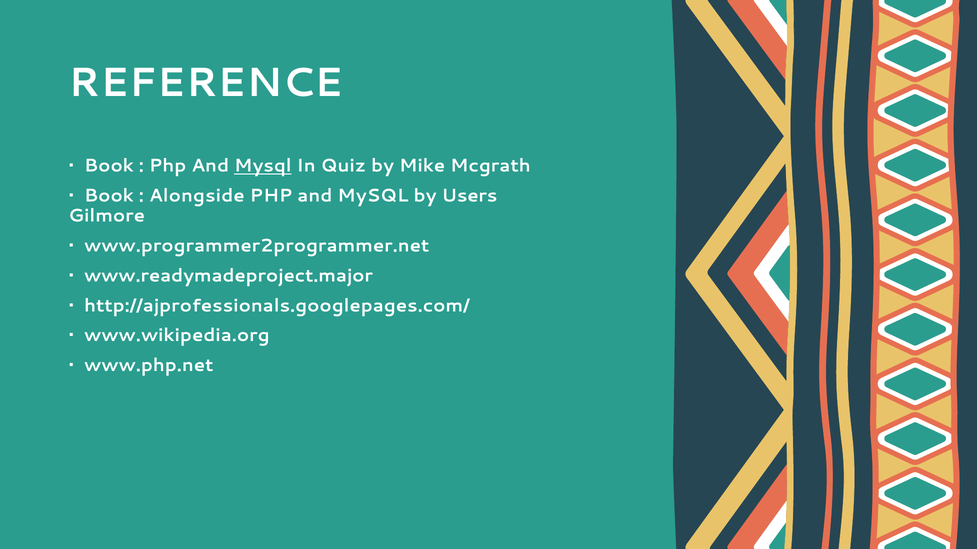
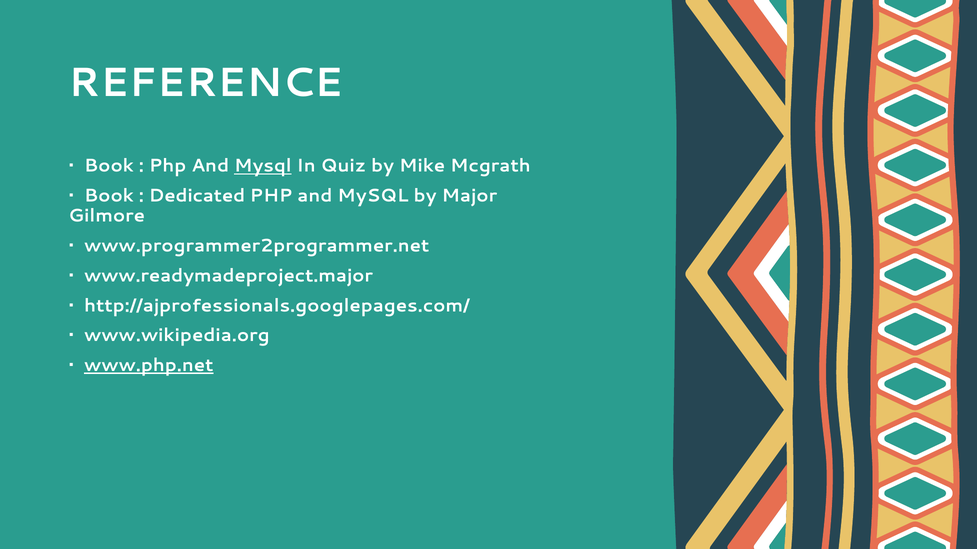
Alongside: Alongside -> Dedicated (197, 196)
Users: Users -> Major (469, 196)
www.php.net underline: none -> present (149, 366)
